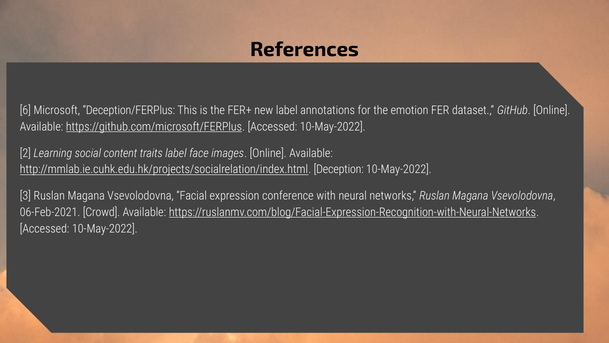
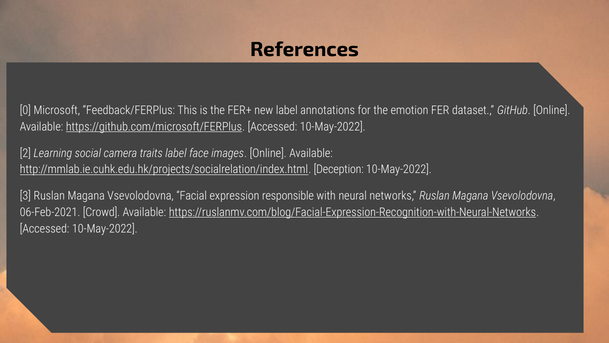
6: 6 -> 0 (25, 110)
Deception/FERPlus: Deception/FERPlus -> Feedback/FERPlus (129, 110)
content: content -> camera (120, 153)
conference: conference -> responsible (288, 196)
